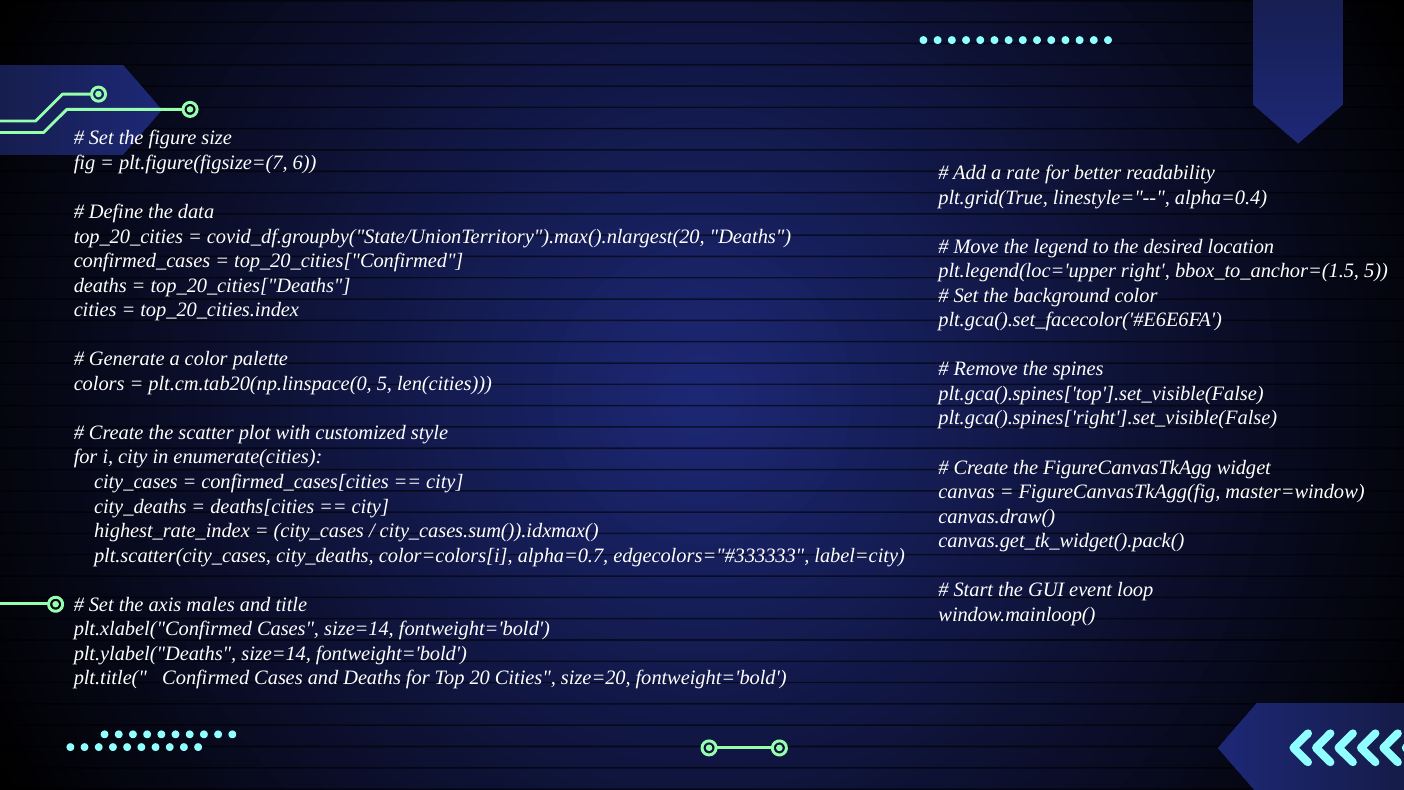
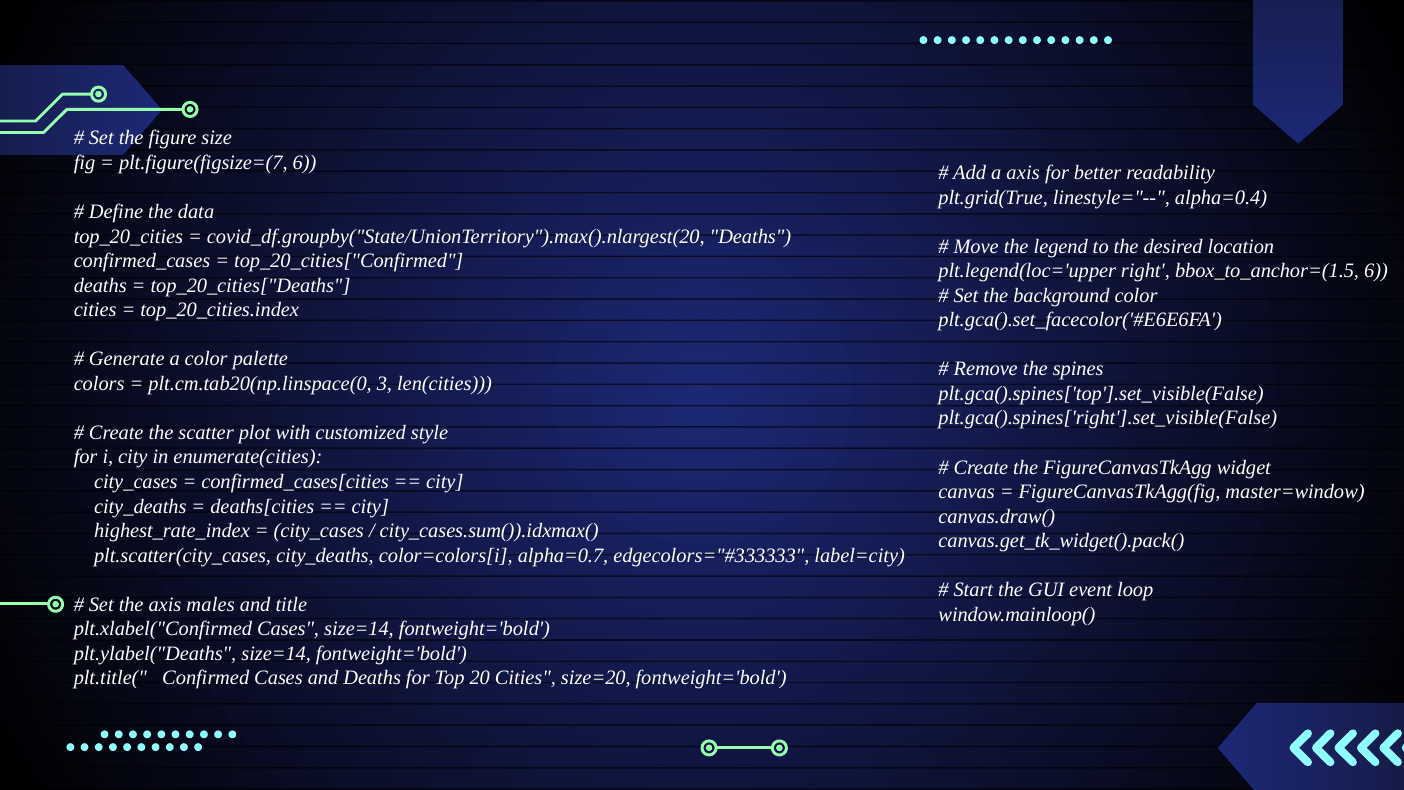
a rate: rate -> axis (1023, 173)
bbox_to_anchor=(1.5 5: 5 -> 6 (1376, 271)
plt.cm.tab20(np.linspace(0 5: 5 -> 3 (384, 383)
